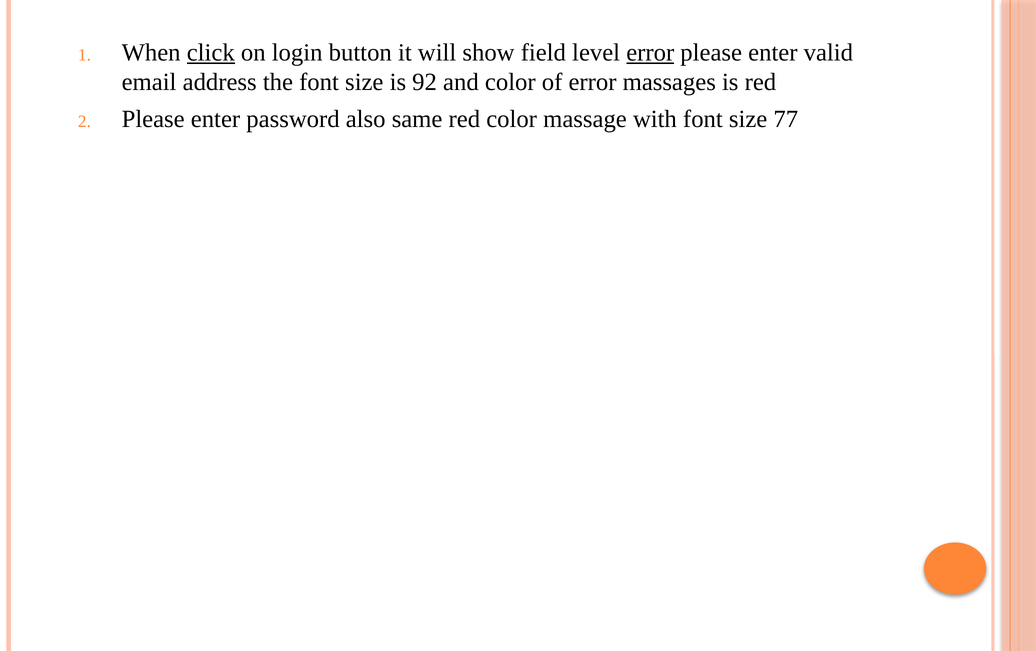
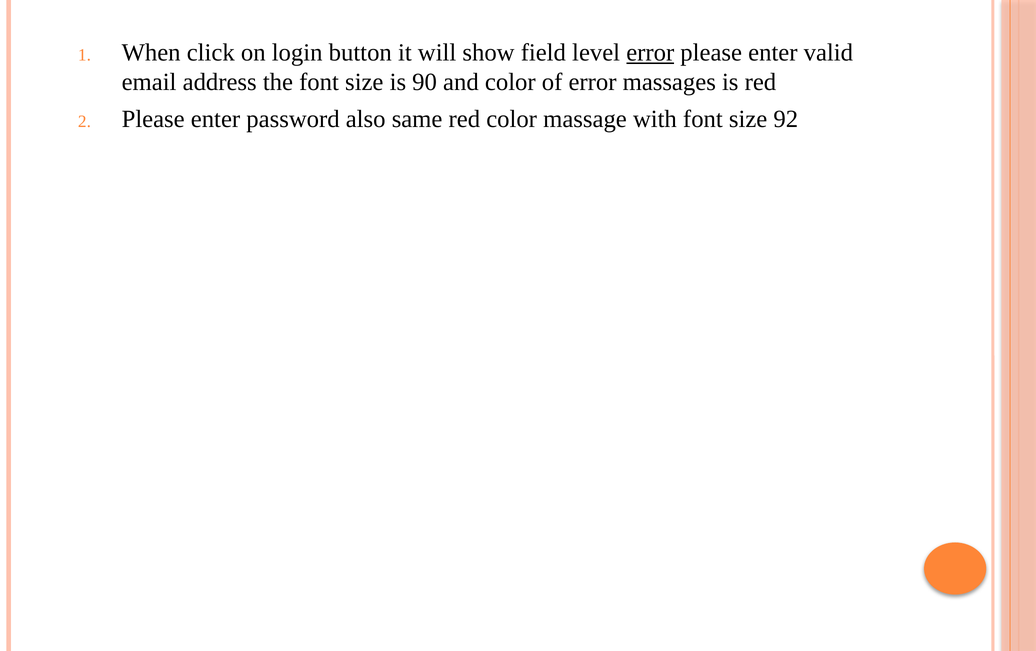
click underline: present -> none (211, 53)
92: 92 -> 90 (425, 82)
77: 77 -> 92 (786, 119)
